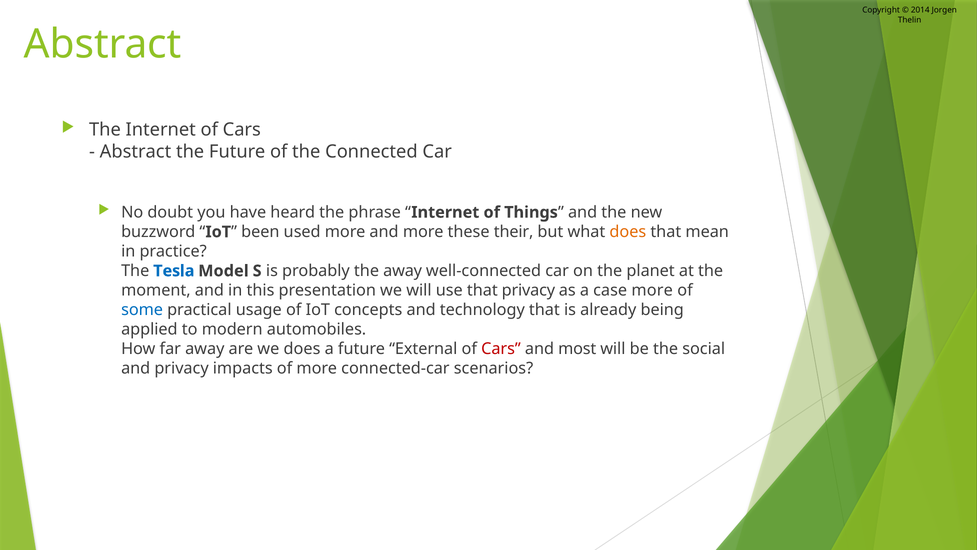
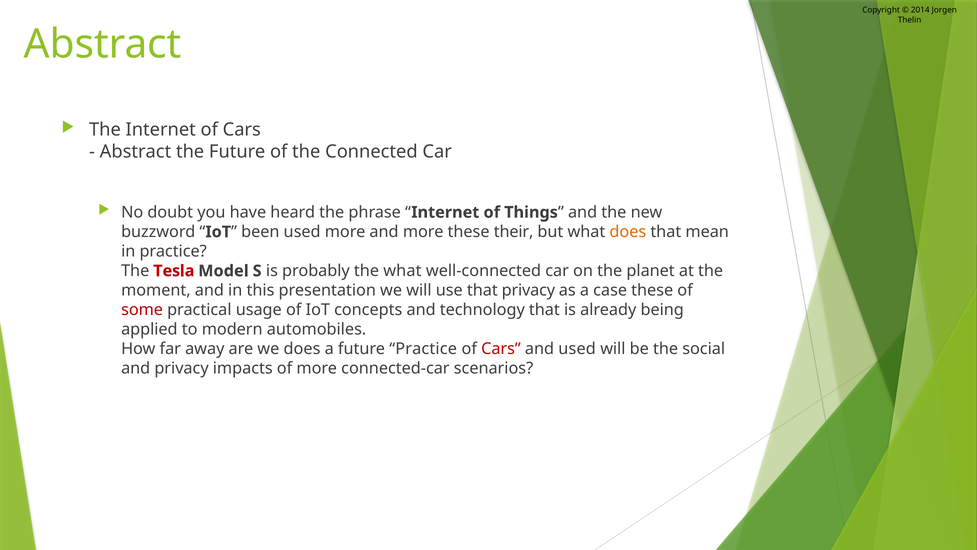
Tesla colour: blue -> red (174, 271)
the away: away -> what (402, 271)
case more: more -> these (652, 290)
some colour: blue -> red (142, 310)
future External: External -> Practice (423, 349)
and most: most -> used (577, 349)
